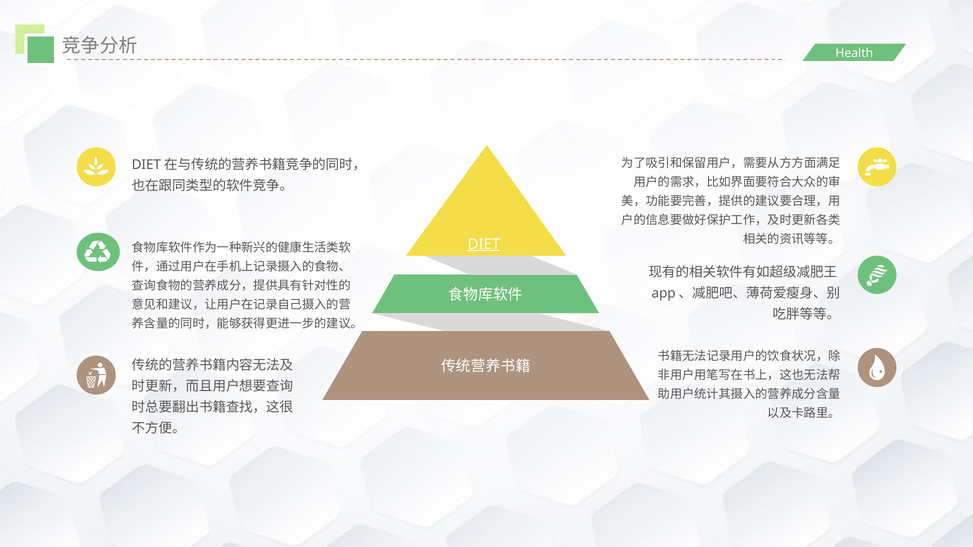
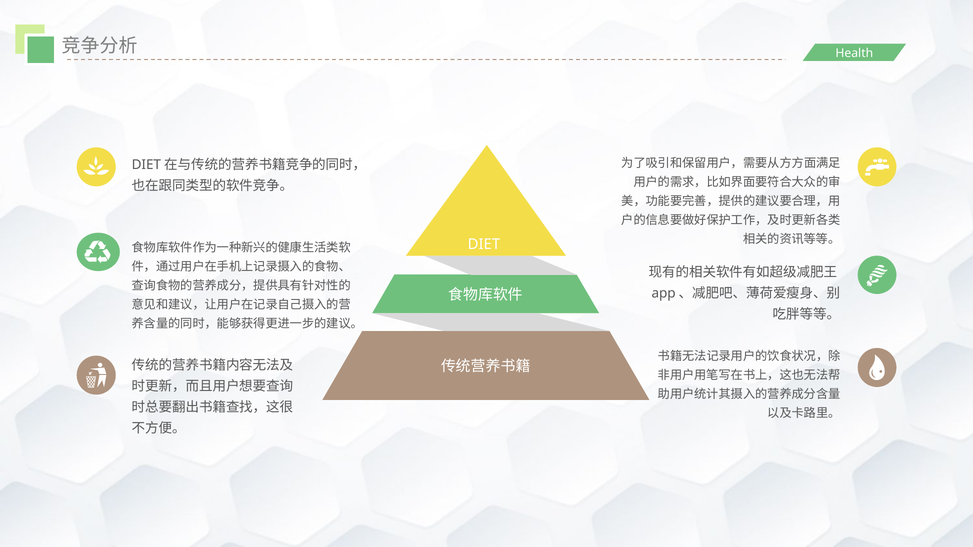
DIET underline: present -> none (484, 244)
